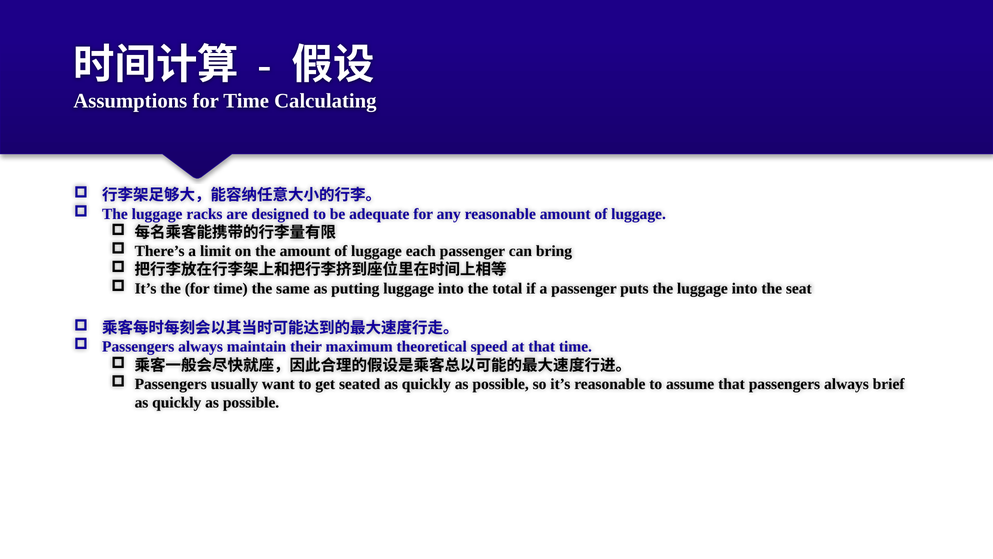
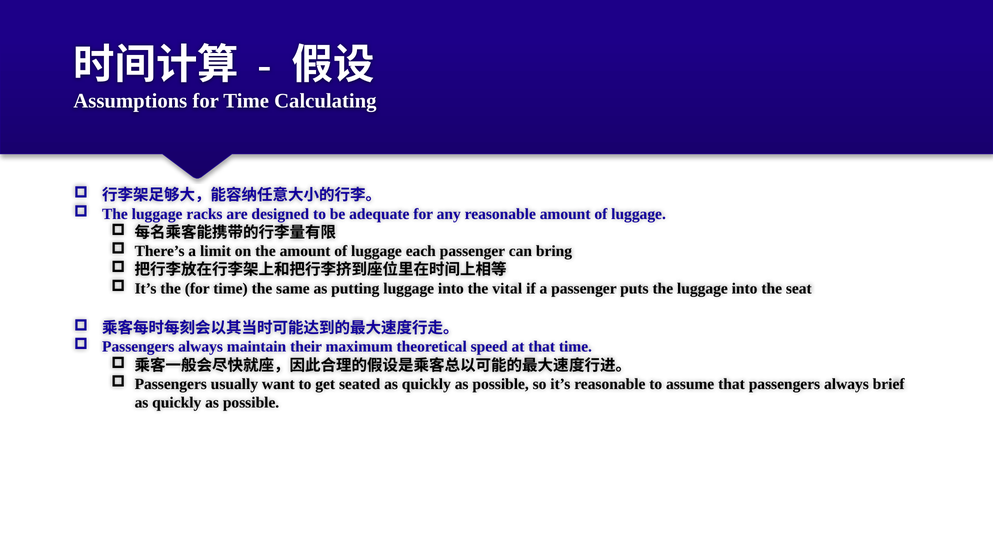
total: total -> vital (507, 288)
